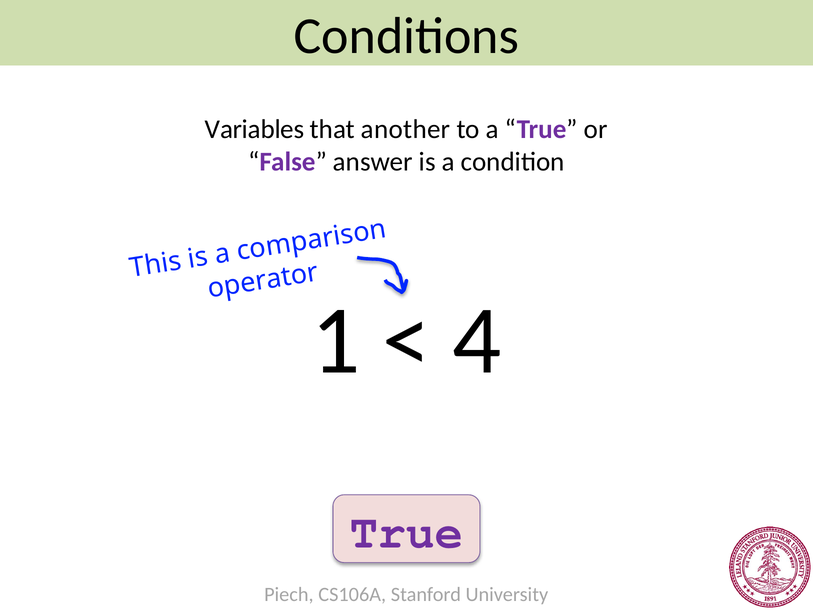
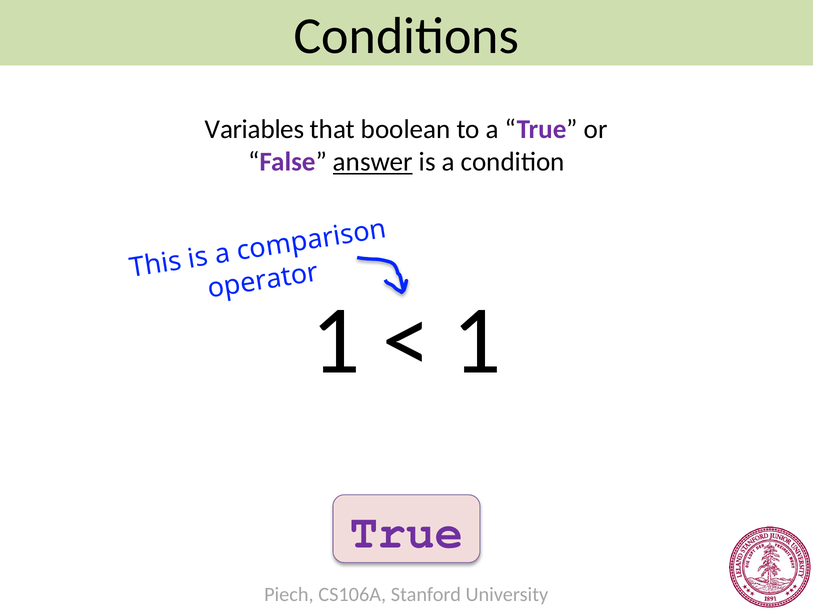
another: another -> boolean (406, 129)
answer underline: none -> present (373, 162)
4: 4 -> 1 (477, 340)
